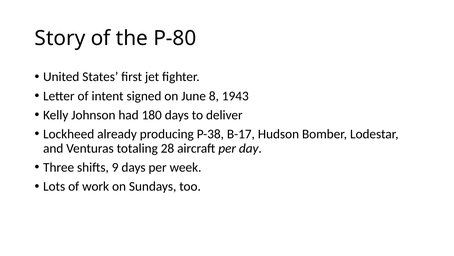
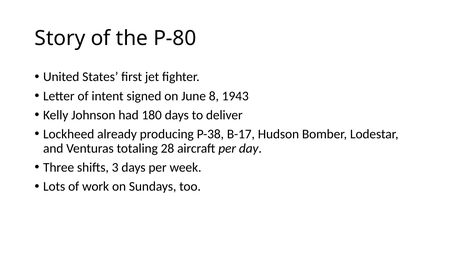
9: 9 -> 3 (115, 167)
